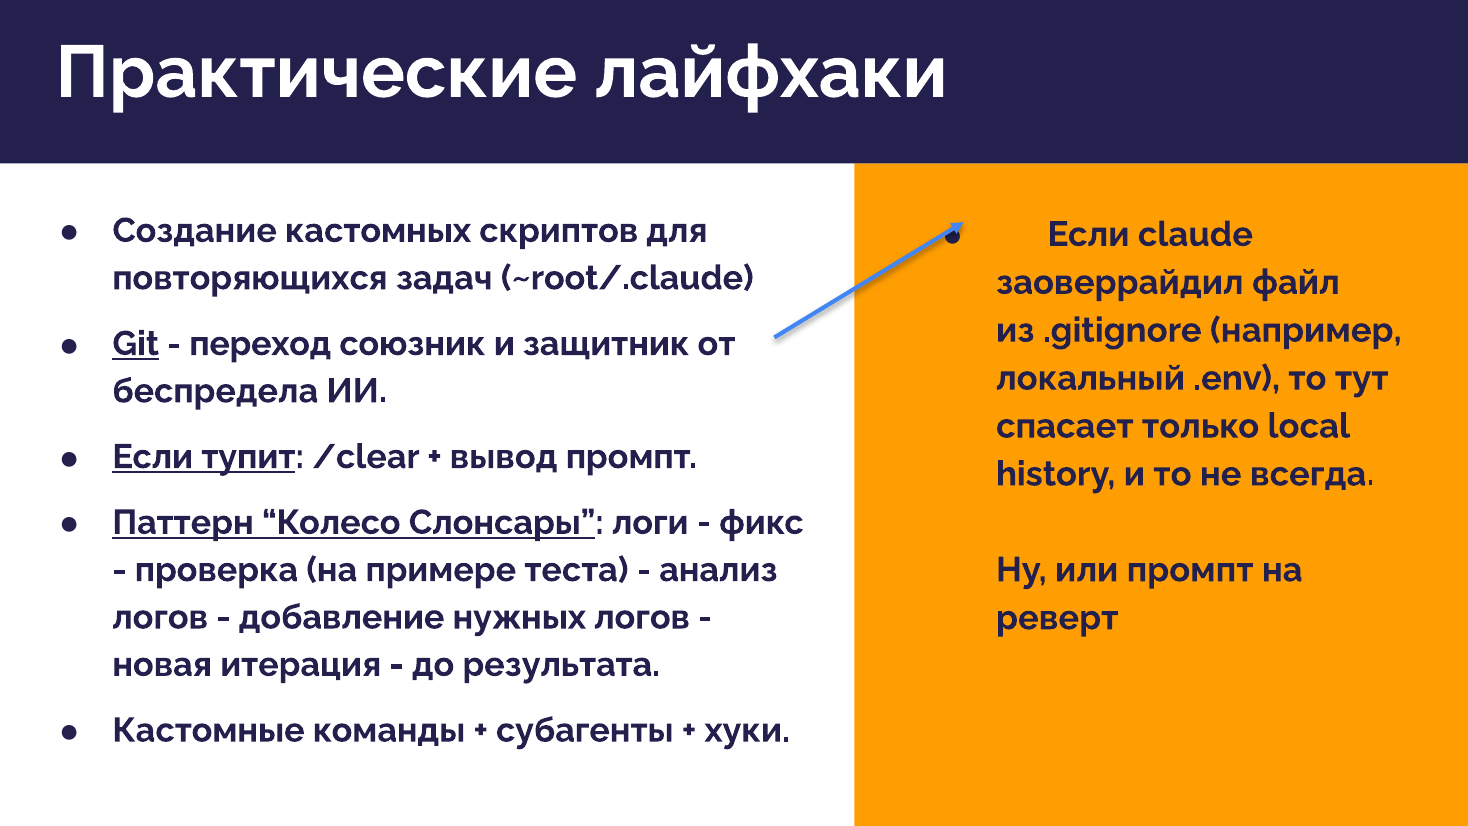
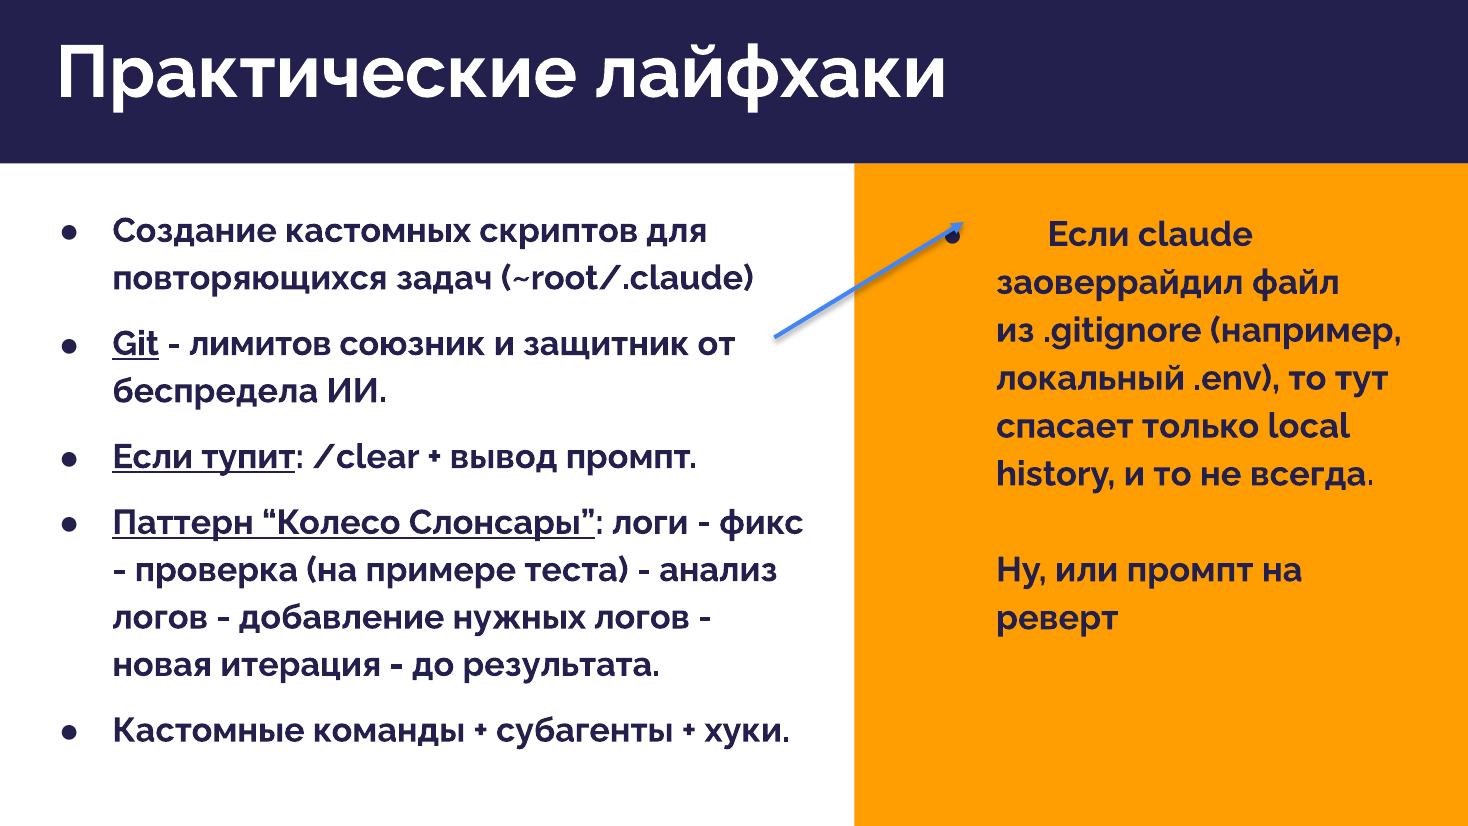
переход: переход -> лимитов (260, 344)
